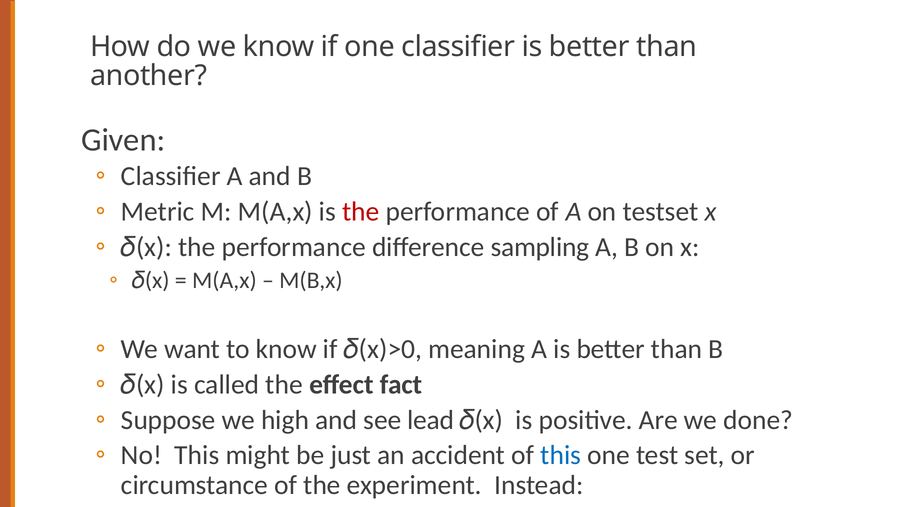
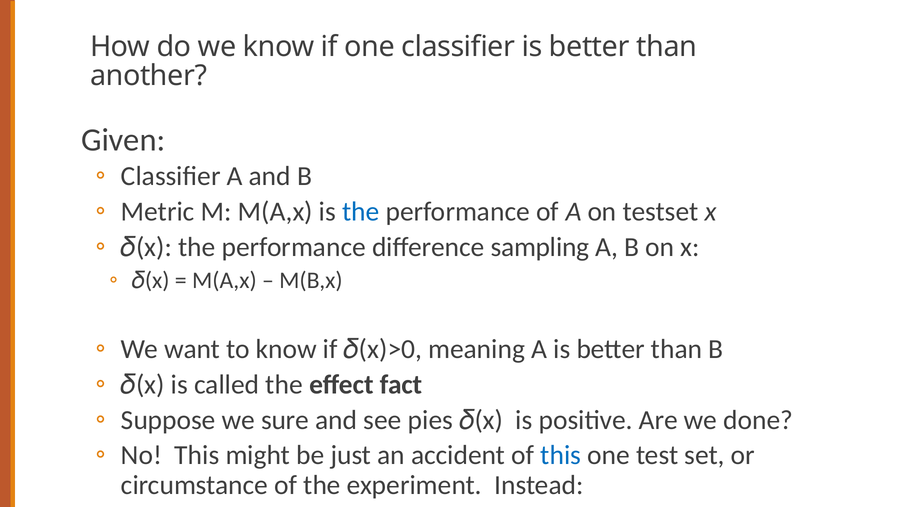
the colour: red -> blue (361, 212)
high: high -> sure (285, 420)
lead: lead -> pies (430, 420)
